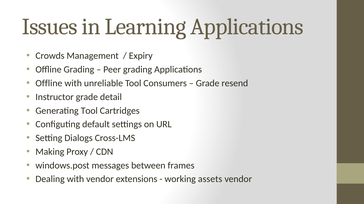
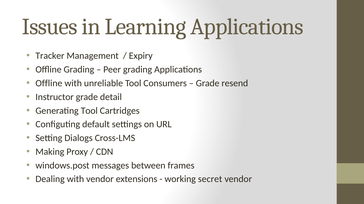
Crowds: Crowds -> Tracker (50, 56)
assets: assets -> secret (210, 180)
